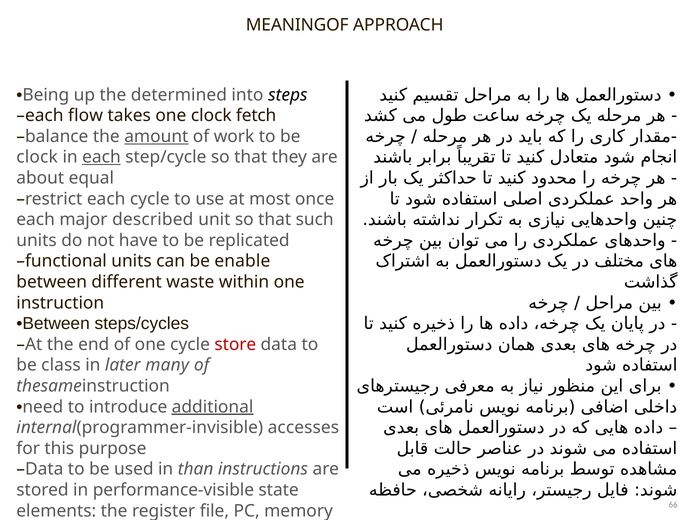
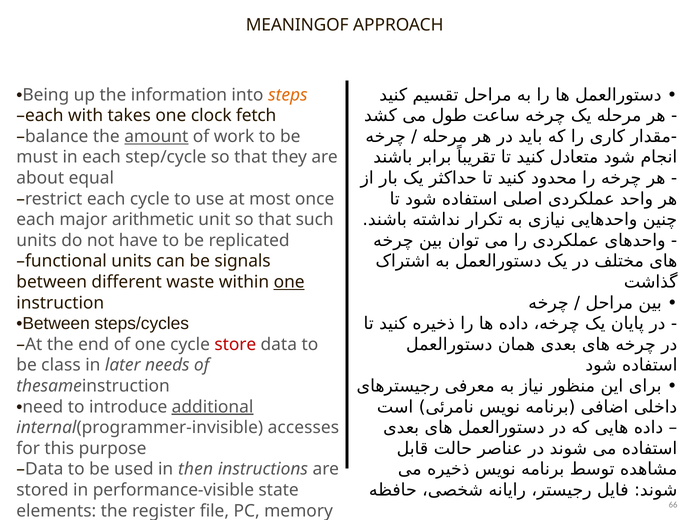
determined: determined -> information (179, 95)
steps colour: black -> orange (288, 95)
flow: flow -> with (86, 116)
clock: clock -> must (37, 157)
each underline: present -> none (101, 157)
described: described -> arithmetic (153, 220)
enable: enable -> signals (243, 261)
one underline: none -> present (289, 282)
many: many -> needs (167, 366)
than: than -> then (196, 470)
